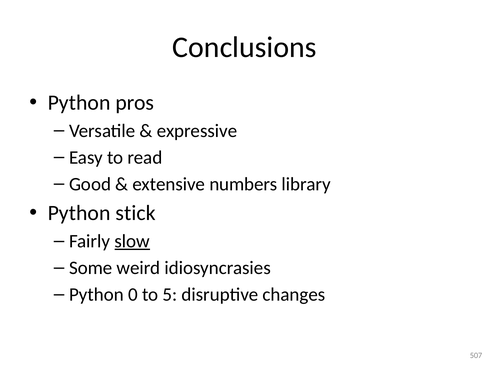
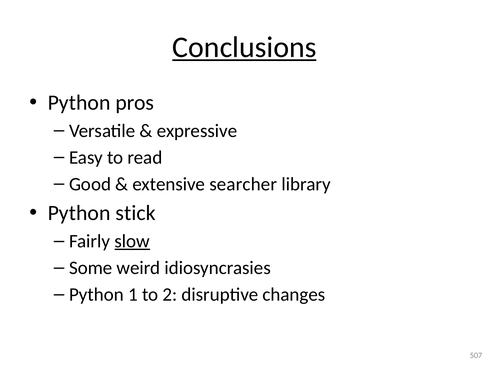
Conclusions underline: none -> present (244, 47)
numbers: numbers -> searcher (243, 184)
0: 0 -> 1 (133, 294)
5: 5 -> 2 (170, 294)
